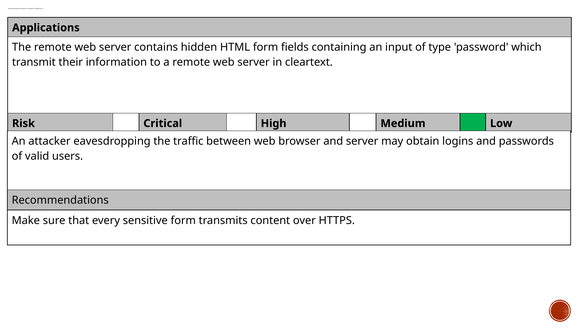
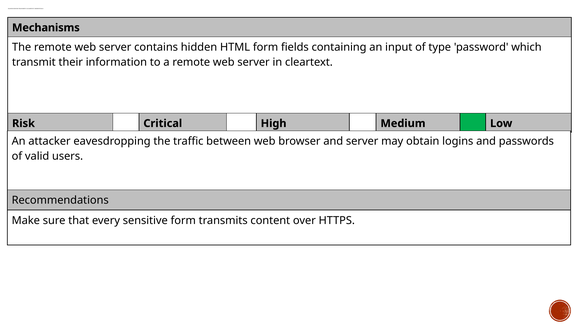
Applications: Applications -> Mechanisms (46, 28)
